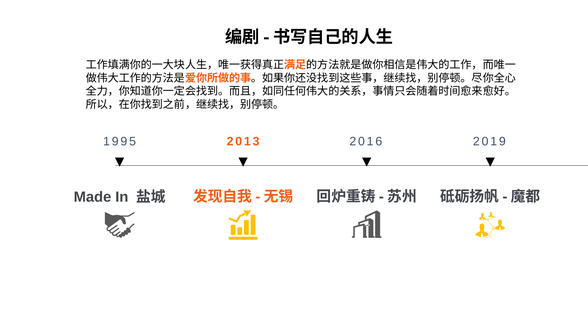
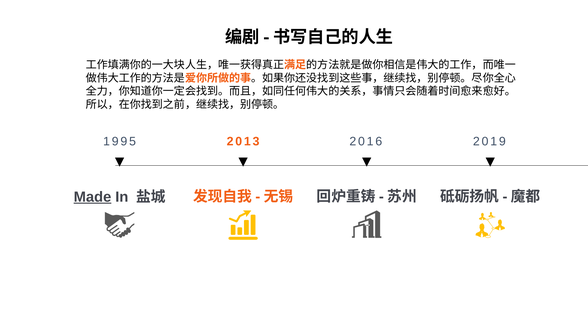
Made underline: none -> present (92, 197)
